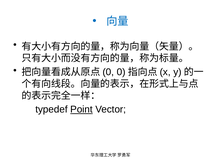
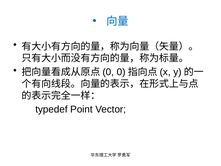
Point underline: present -> none (82, 109)
